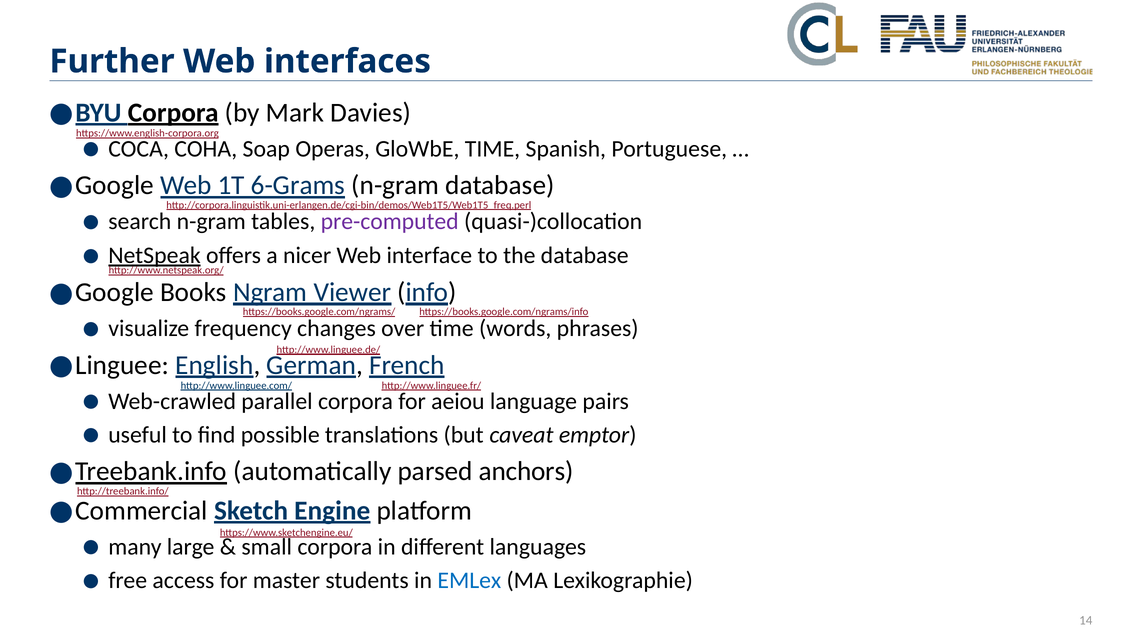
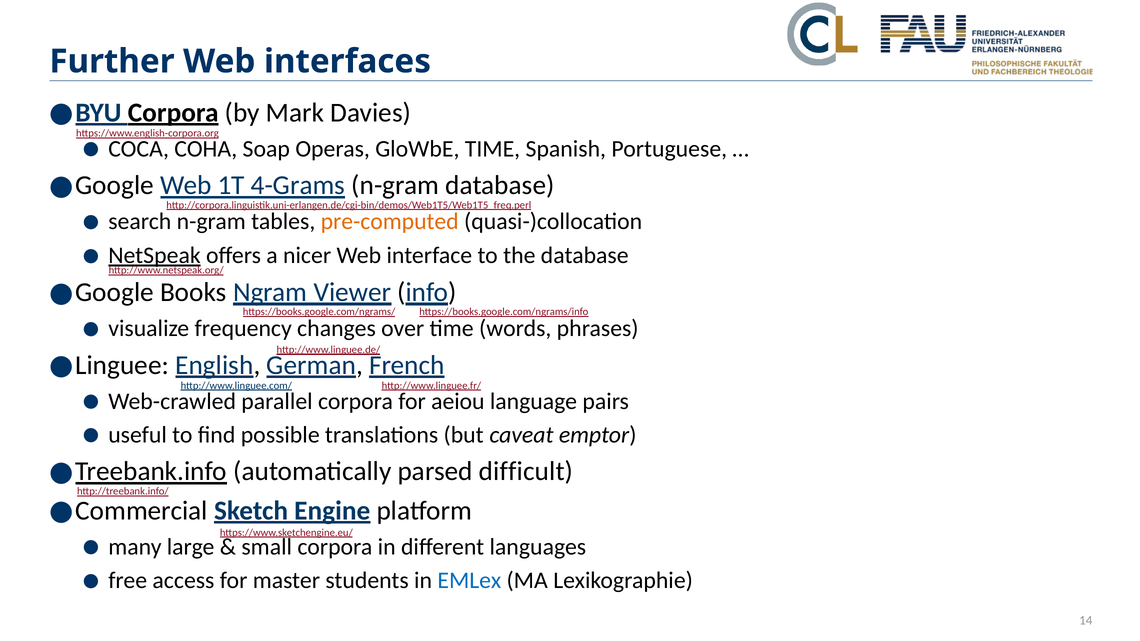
6-Grams: 6-Grams -> 4-Grams (298, 185)
pre-computed colour: purple -> orange (390, 222)
anchors: anchors -> difficult (526, 472)
